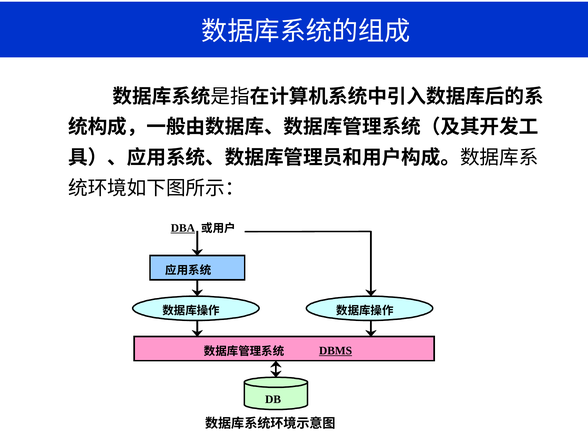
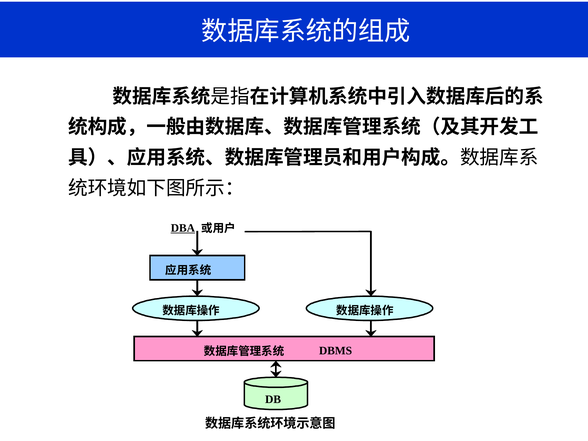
DBMS underline: present -> none (336, 351)
